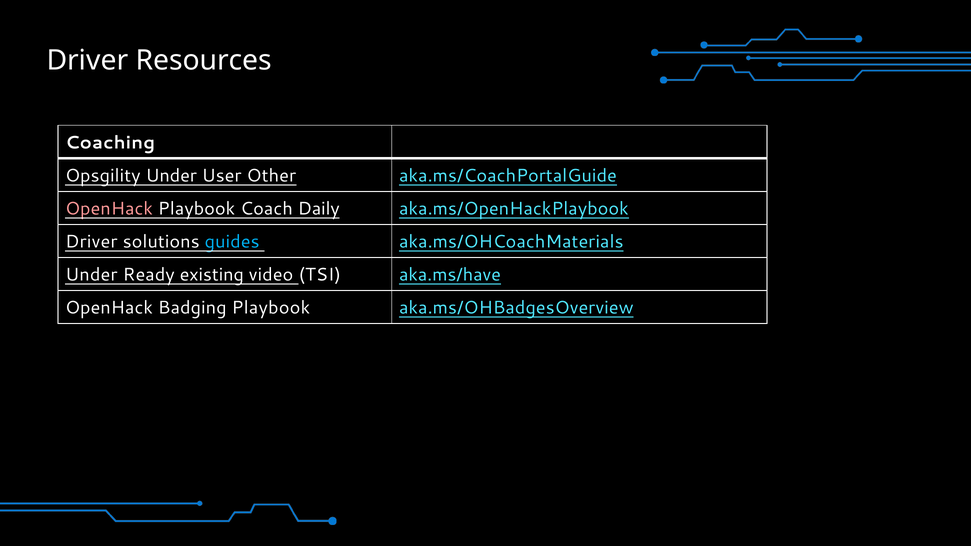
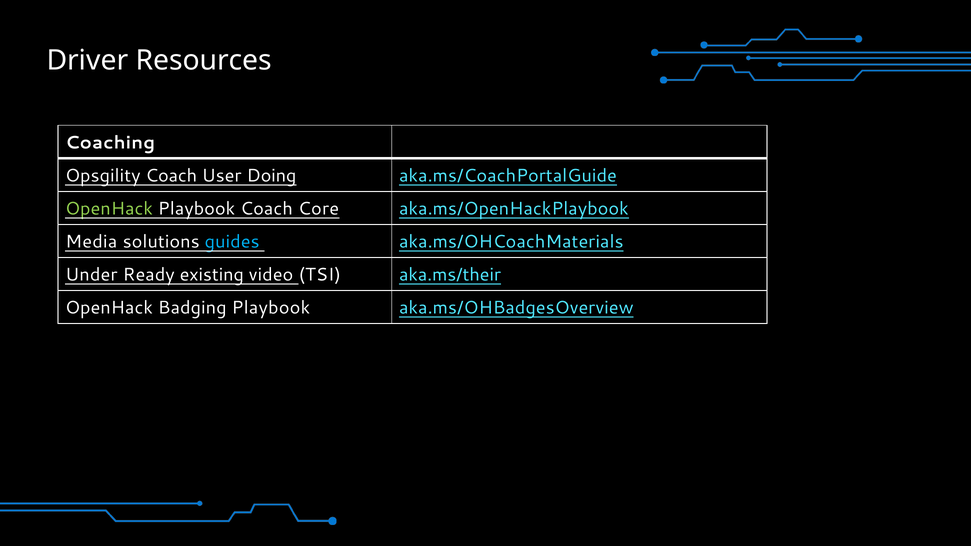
Opsgility Under: Under -> Coach (171, 176)
Other: Other -> Doing (271, 176)
OpenHack colour: pink -> light green (109, 209)
Daily: Daily -> Core (319, 209)
Driver: Driver -> Media (91, 242)
aka.ms/have: aka.ms/have -> aka.ms/their (450, 275)
